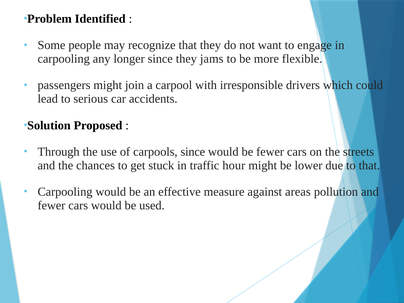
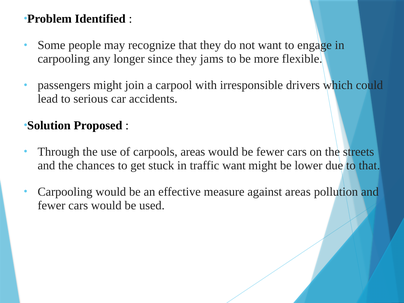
carpools since: since -> areas (193, 152)
traffic hour: hour -> want (234, 165)
